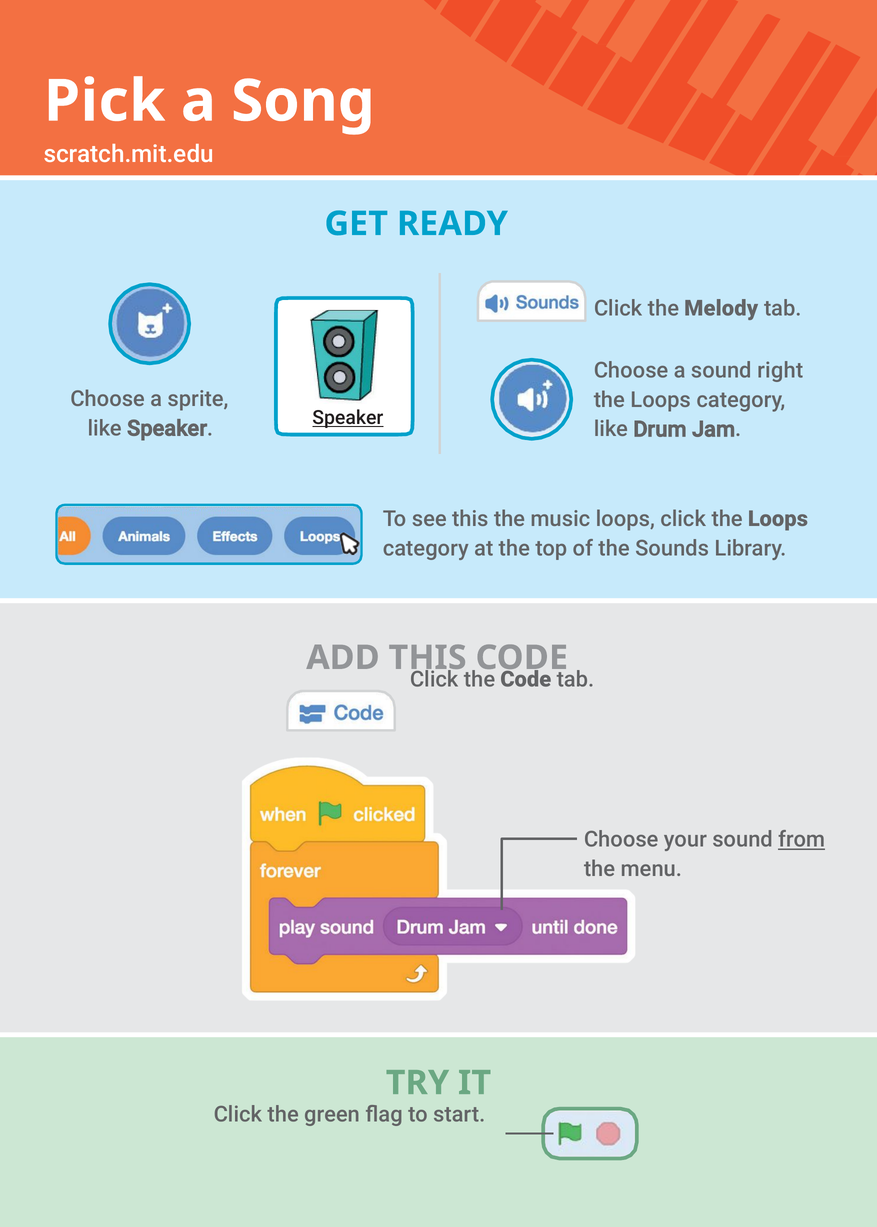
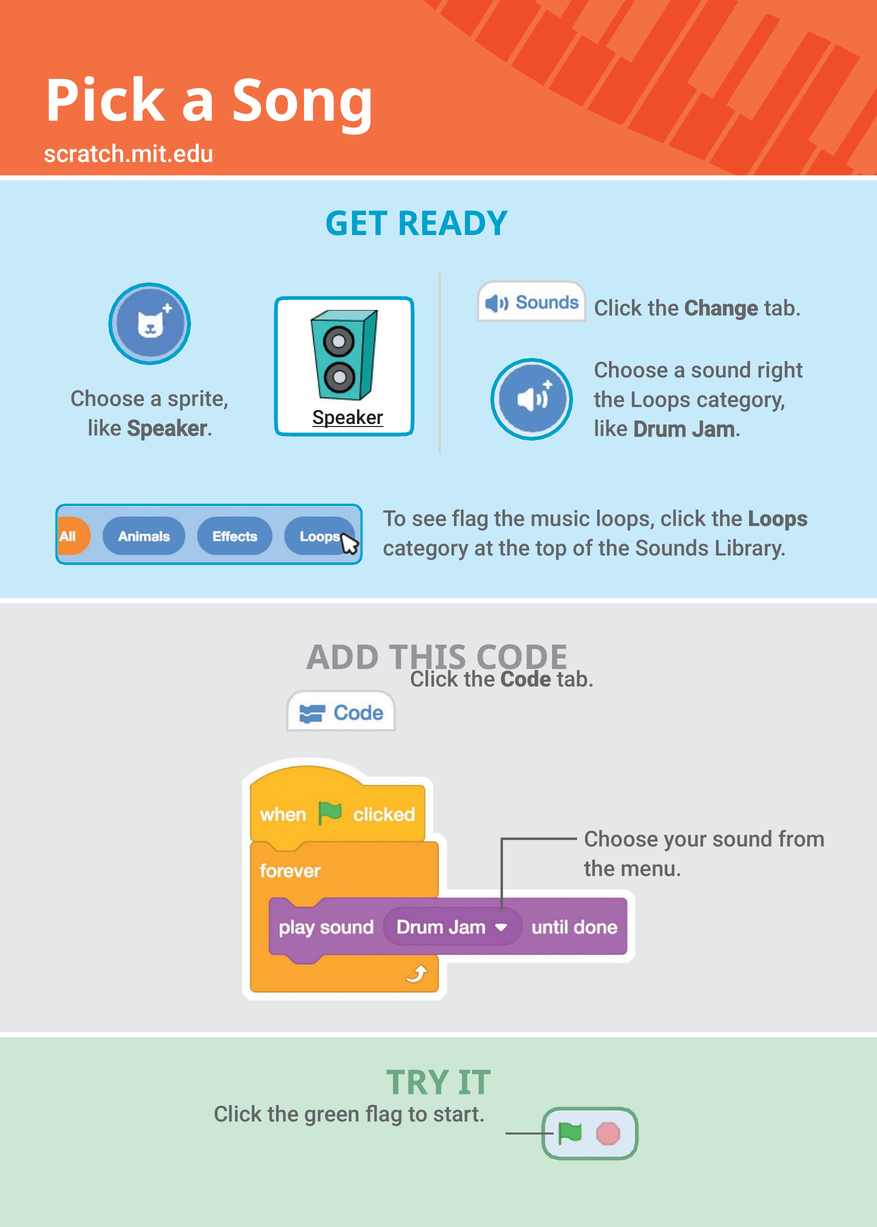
Melody: Melody -> Change (721, 308)
see this: this -> flag (470, 519)
from underline: present -> none (802, 840)
